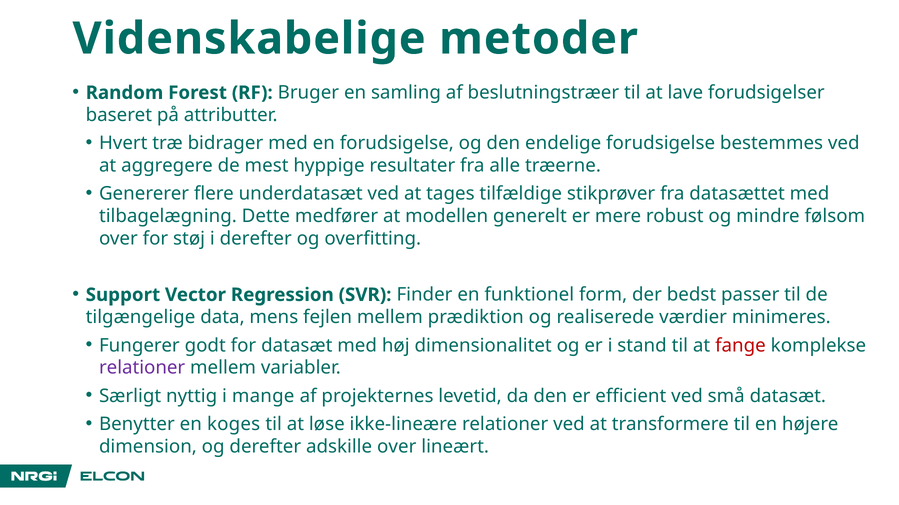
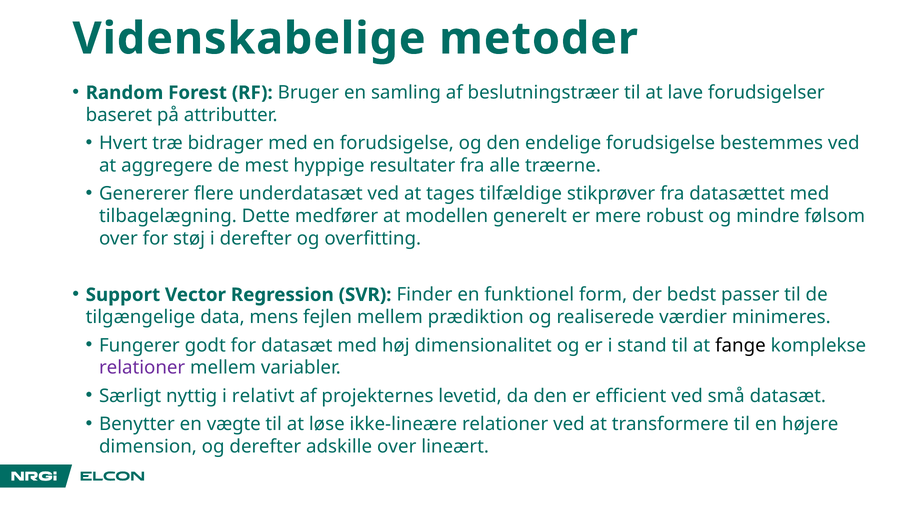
fange colour: red -> black (740, 346)
mange: mange -> relativt (263, 396)
koges: koges -> vægte (234, 425)
